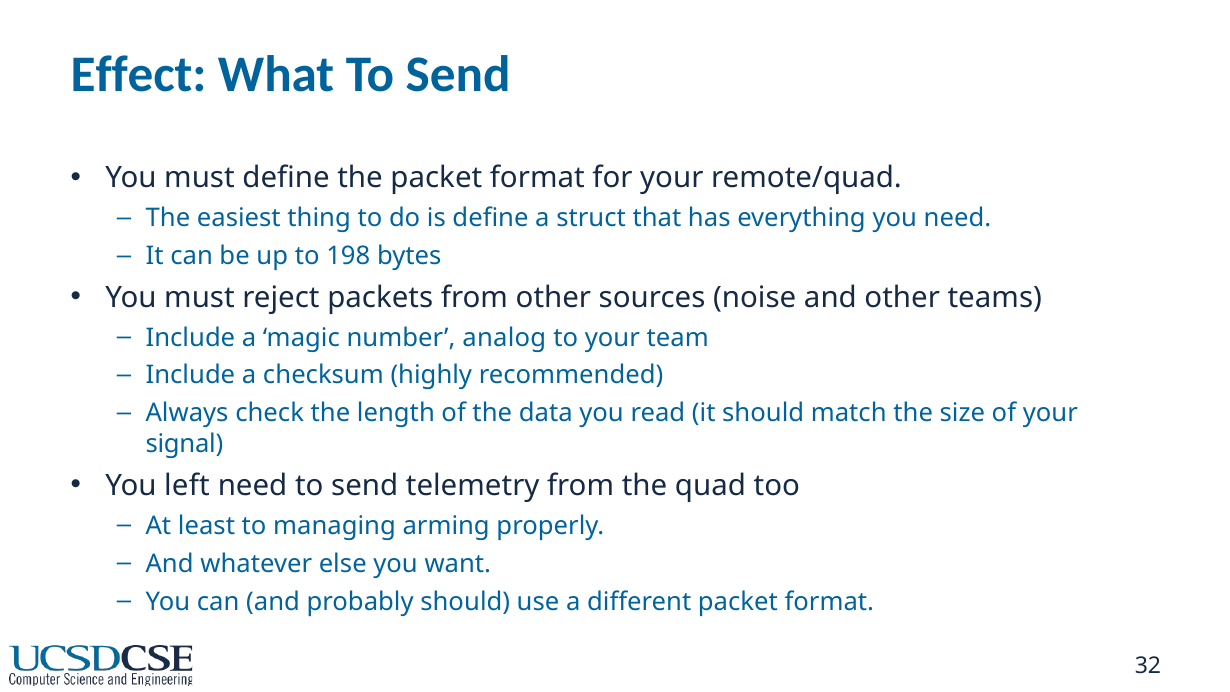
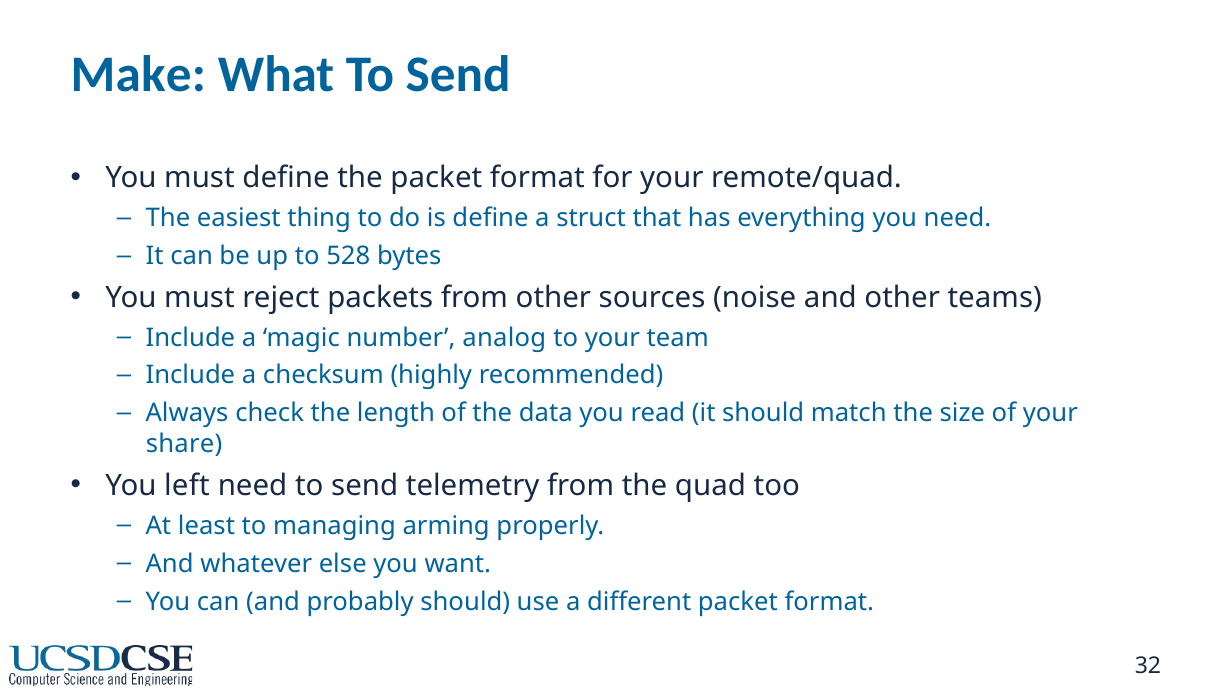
Effect: Effect -> Make (138, 75)
198: 198 -> 528 (348, 256)
signal: signal -> share (184, 444)
